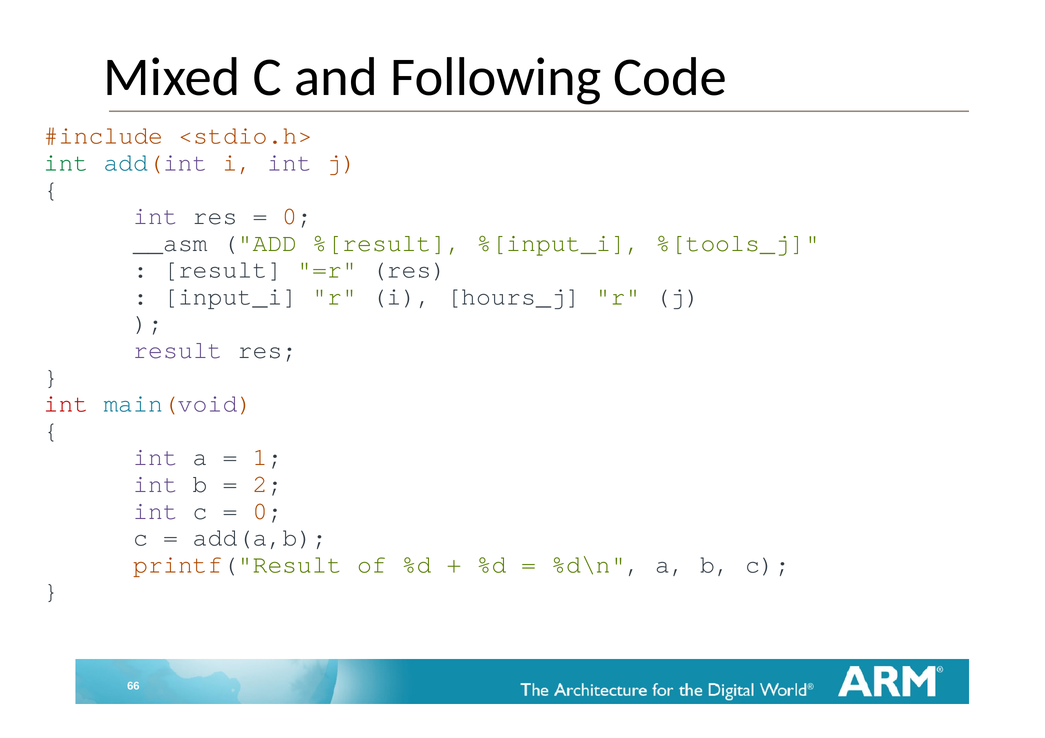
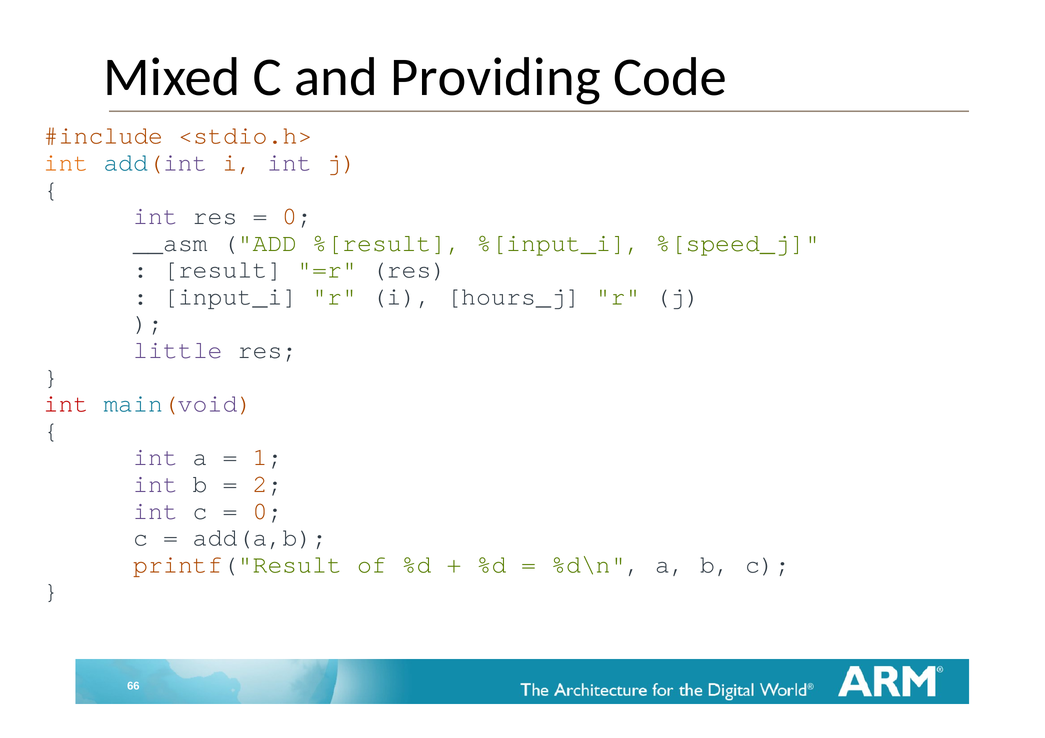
Following: Following -> Providing (495, 77)
int colour: green -> orange (66, 163)
%[tools_j: %[tools_j -> %[speed_j (738, 243)
result: result -> little (178, 350)
